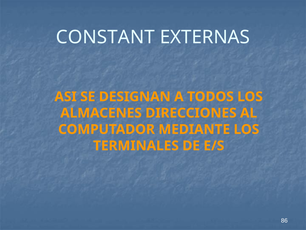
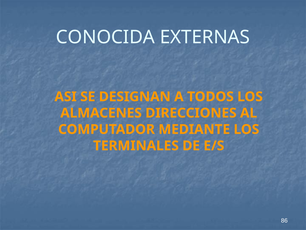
CONSTANT: CONSTANT -> CONOCIDA (105, 37)
